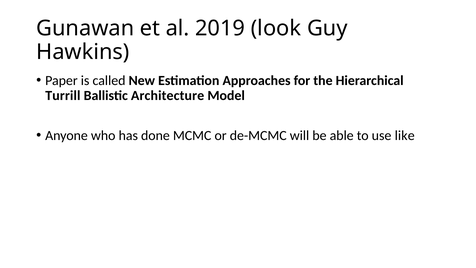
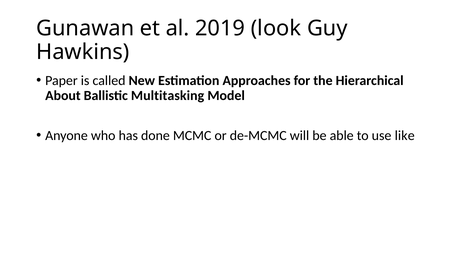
Turrill: Turrill -> About (63, 95)
Architecture: Architecture -> Multitasking (168, 95)
